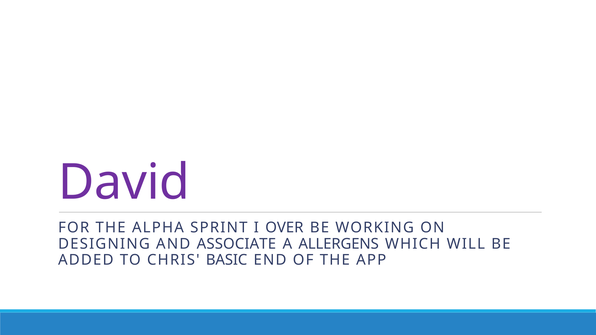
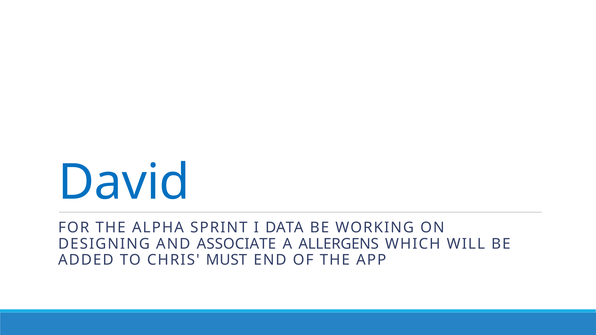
David colour: purple -> blue (124, 183)
OVER: OVER -> DATA (284, 228)
BASIC: BASIC -> MUST (226, 260)
